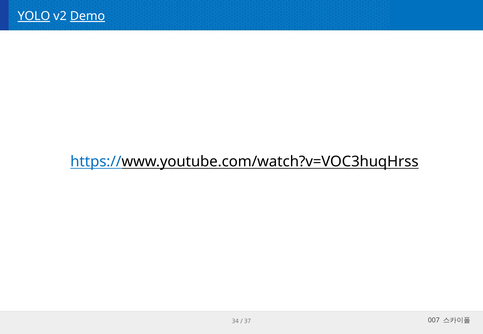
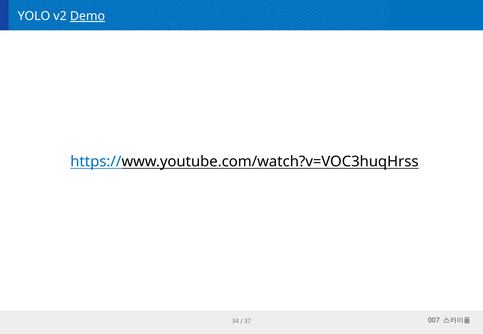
YOLO underline: present -> none (34, 16)
